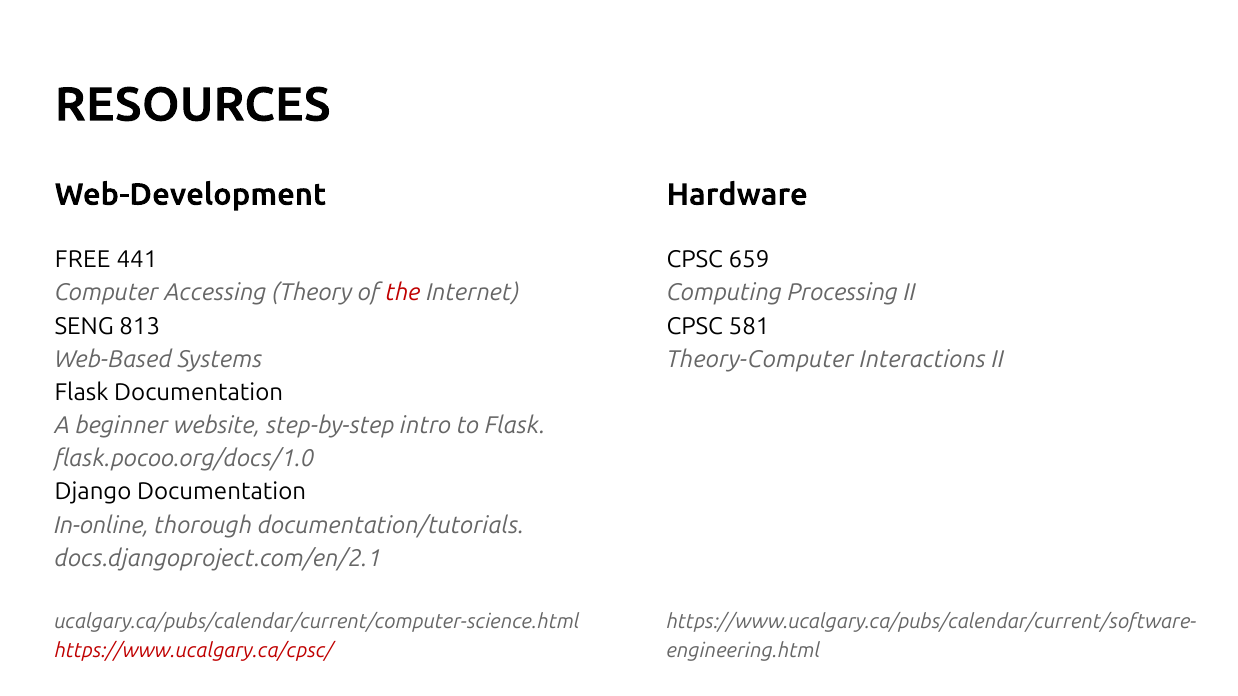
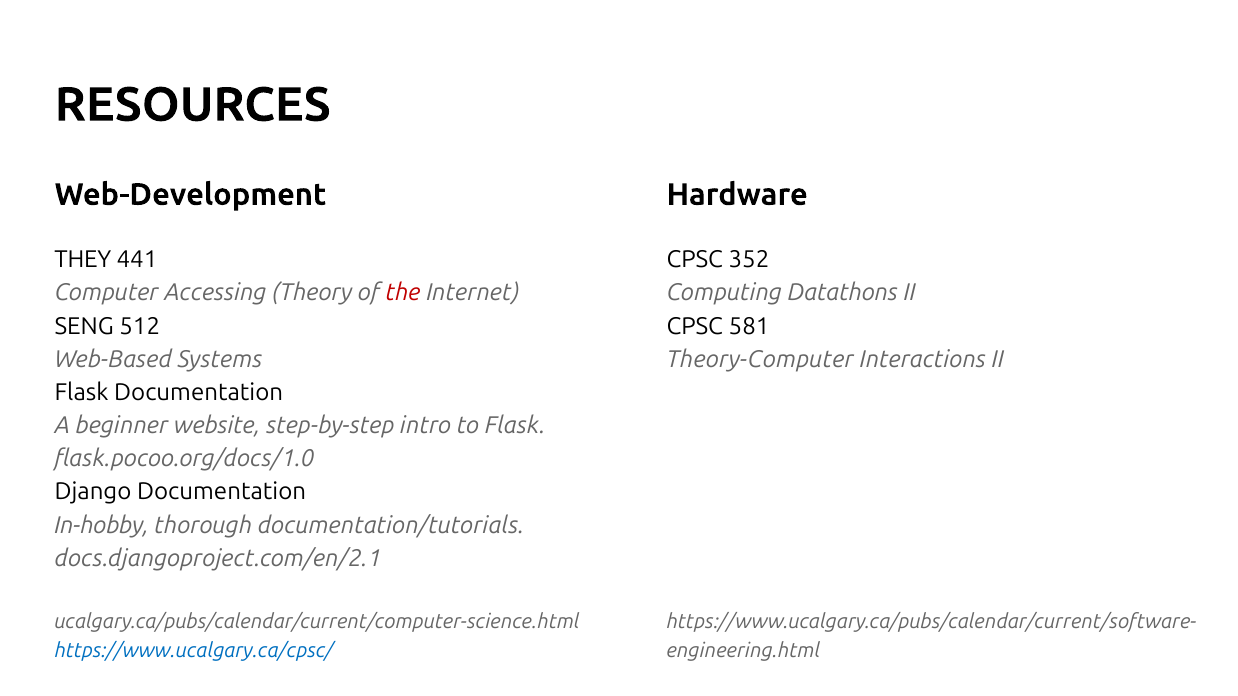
FREE: FREE -> THEY (83, 260)
659: 659 -> 352 (749, 260)
Processing: Processing -> Datathons (843, 293)
813: 813 -> 512 (140, 326)
In-online: In-online -> In-hobby (102, 526)
https://www.ucalgary.ca/cpsc/ colour: red -> blue (194, 651)
